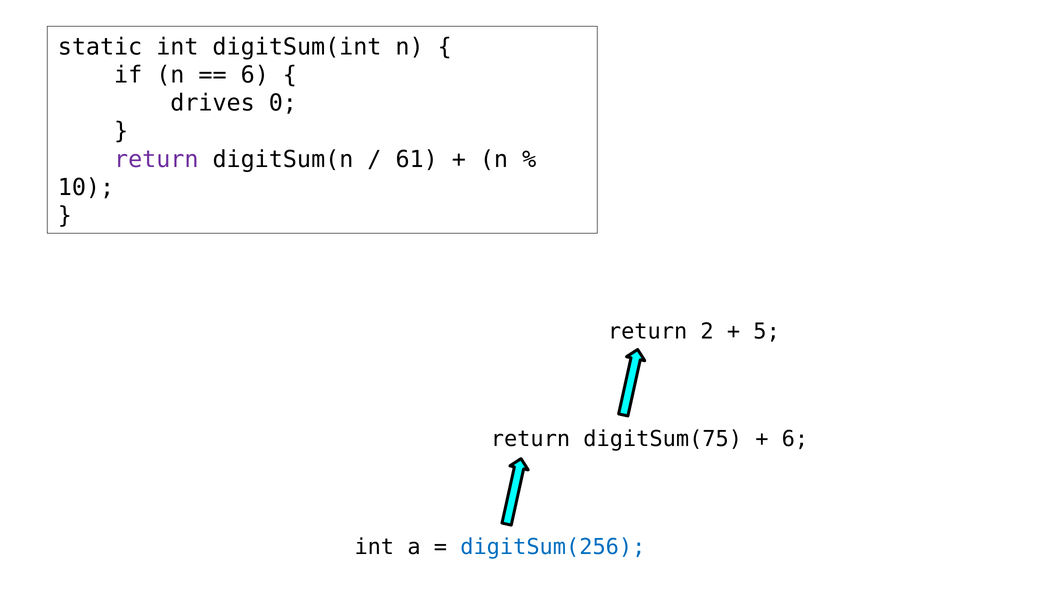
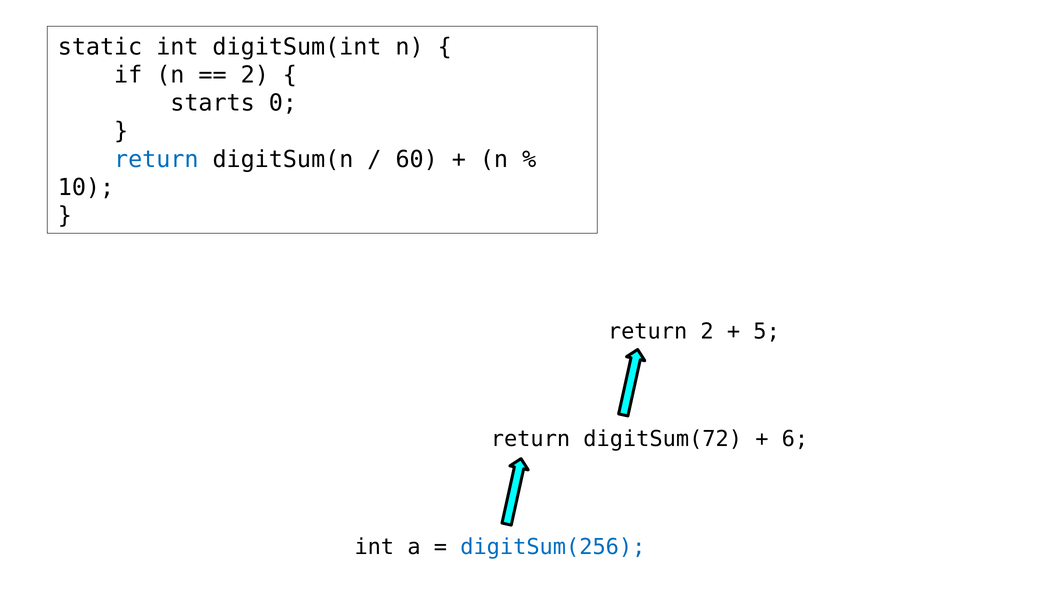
6: 6 -> 2 (255, 75)
drives: drives -> starts (213, 103)
return colour: purple -> blue (156, 159)
61: 61 -> 60 (417, 159)
digitSum(75: digitSum(75 -> digitSum(72 (663, 440)
